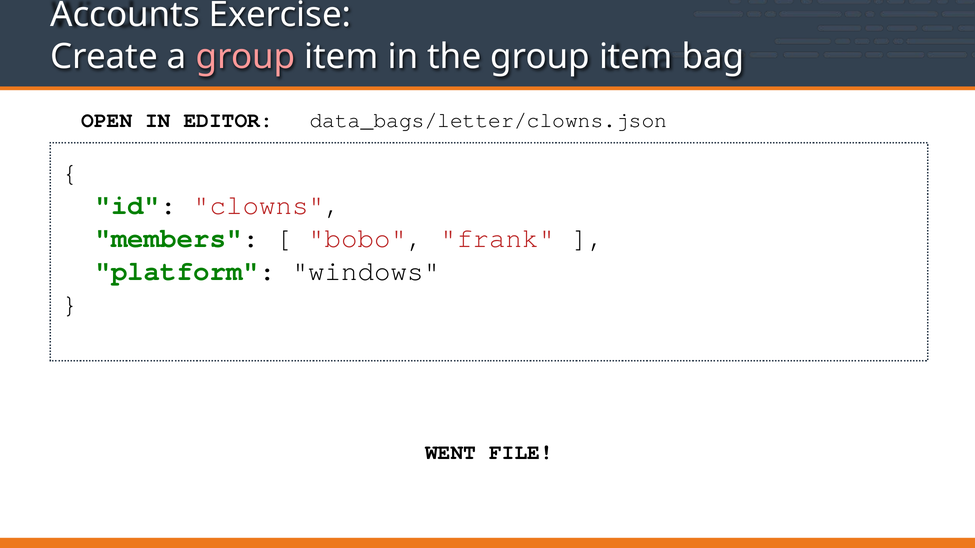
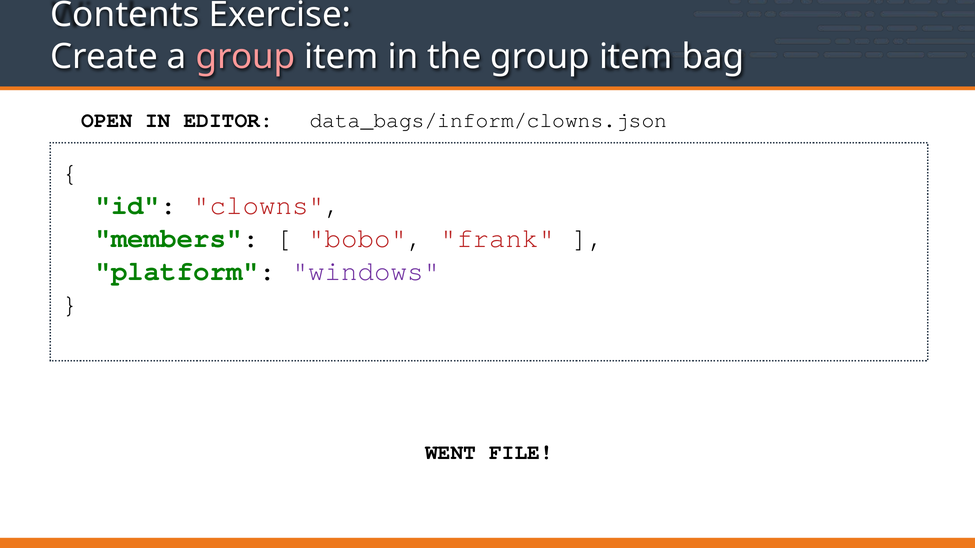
Accounts: Accounts -> Contents (125, 15)
data_bags/letter/clowns.json: data_bags/letter/clowns.json -> data_bags/inform/clowns.json (488, 120)
windows colour: black -> purple (366, 271)
